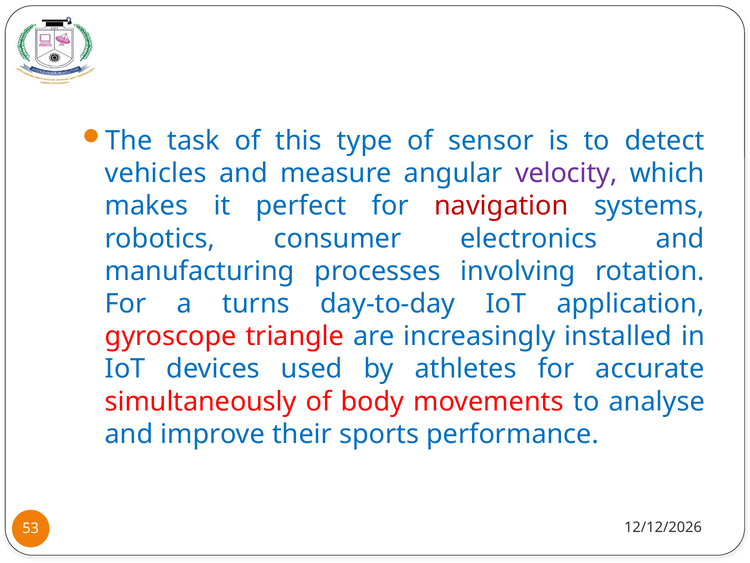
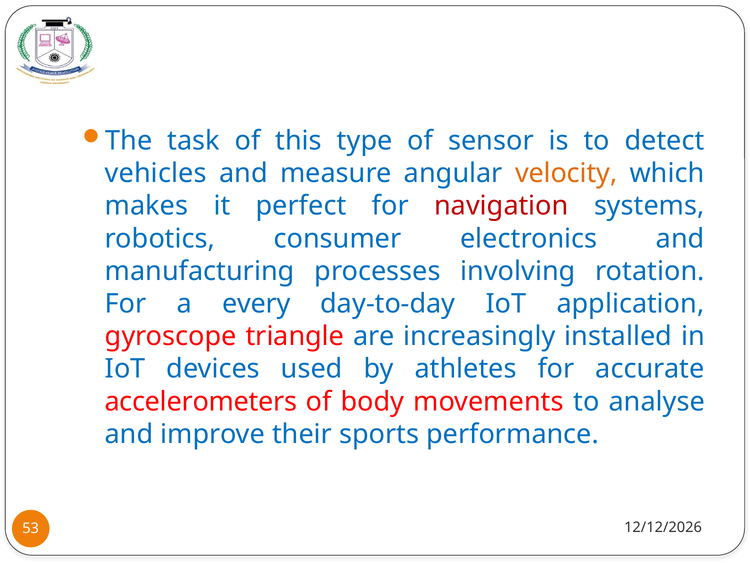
velocity colour: purple -> orange (566, 173)
turns: turns -> every (256, 303)
simultaneously: simultaneously -> accelerometers (201, 401)
